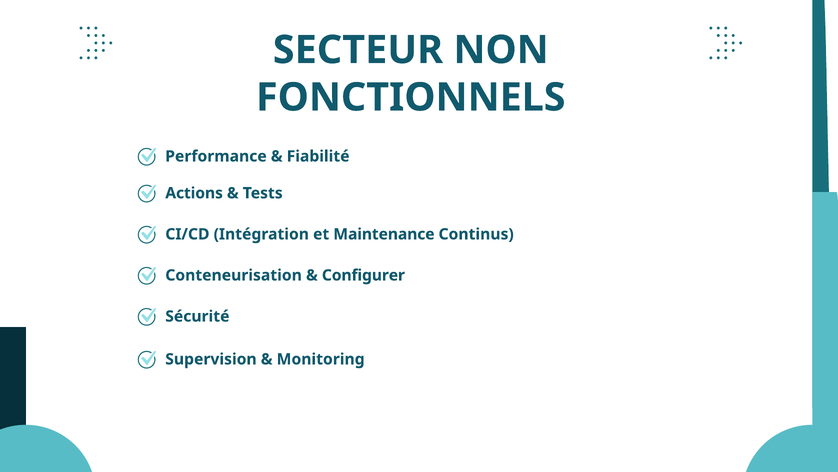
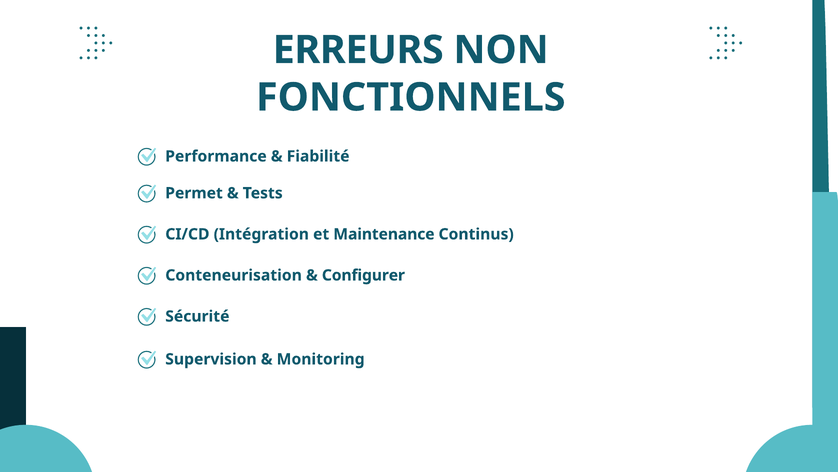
SECTEUR: SECTEUR -> ERREURS (358, 50)
Actions: Actions -> Permet (194, 193)
